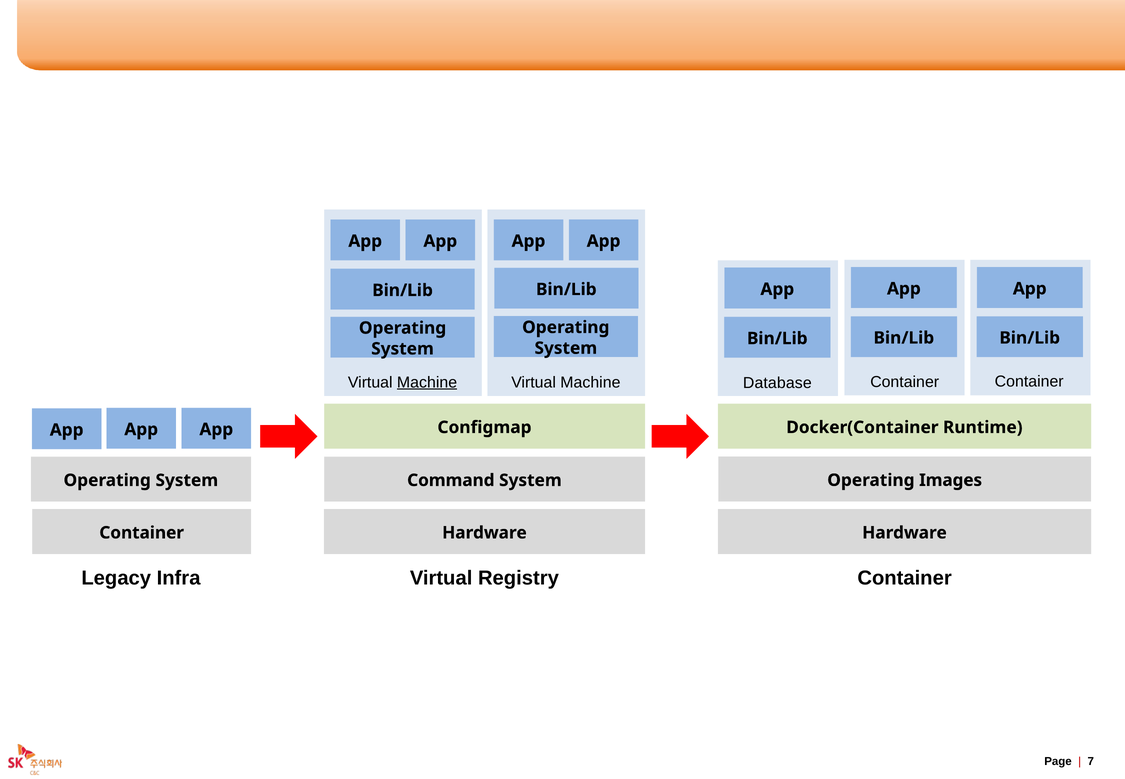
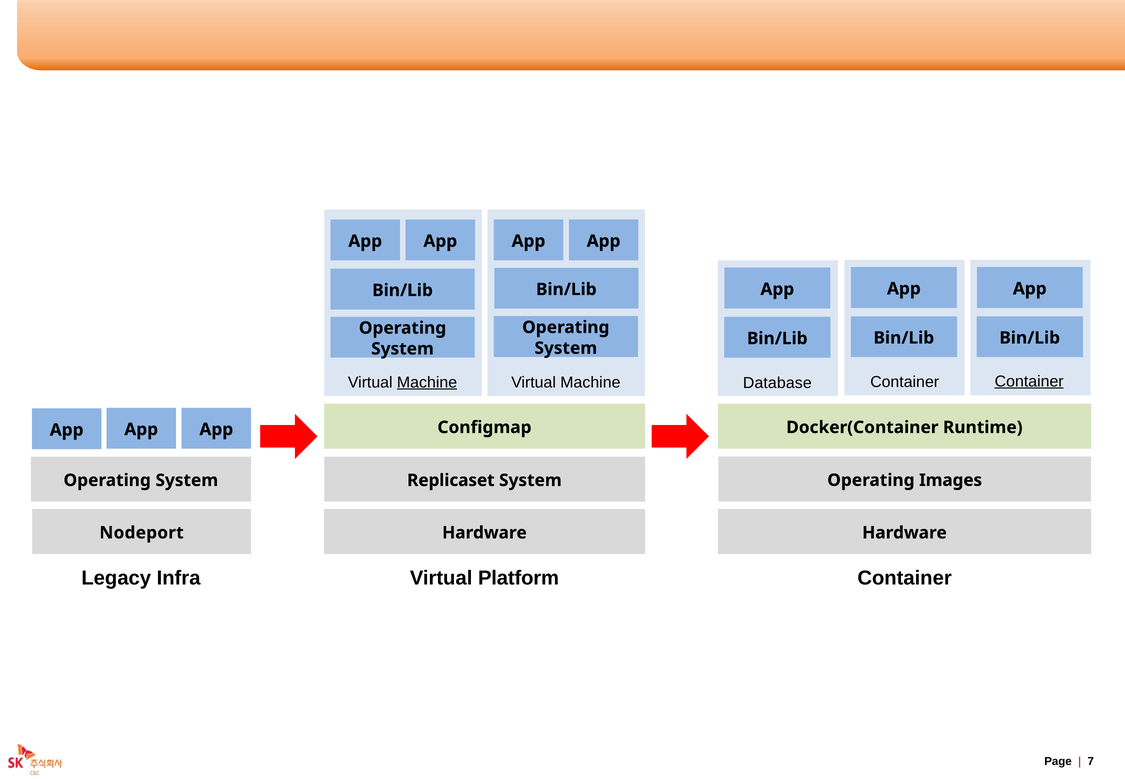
Container underline: none -> present (1029, 381)
Command: Command -> Replicaset (451, 480)
Container: Container -> Nodeport (141, 533)
Registry: Registry -> Platform (519, 578)
